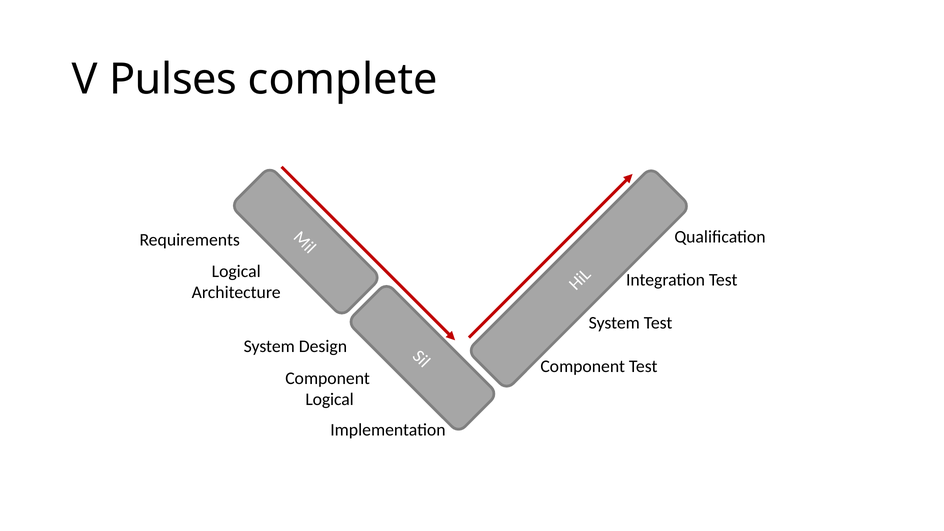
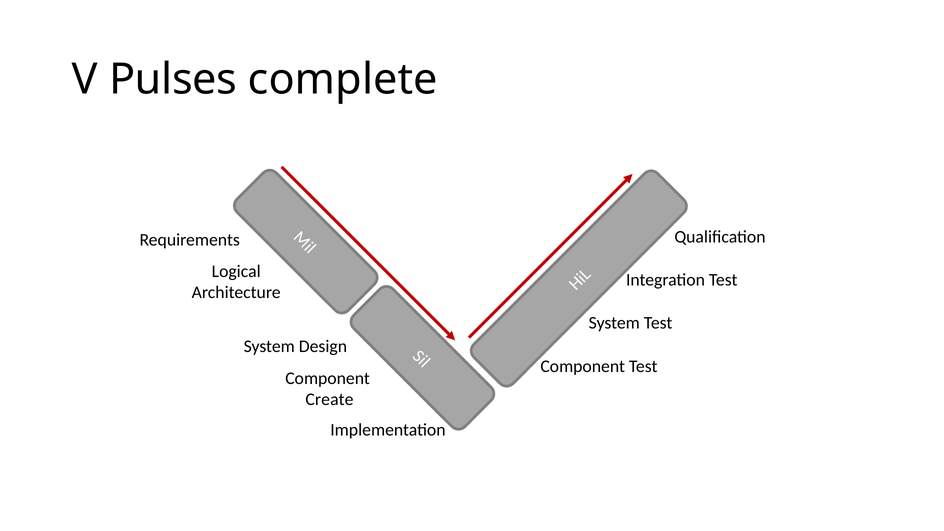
Logical: Logical -> Create (329, 400)
